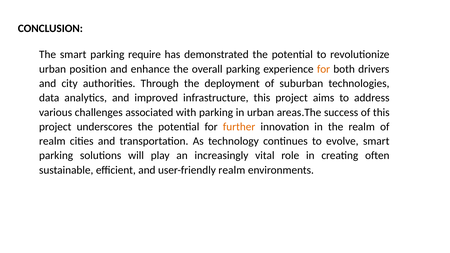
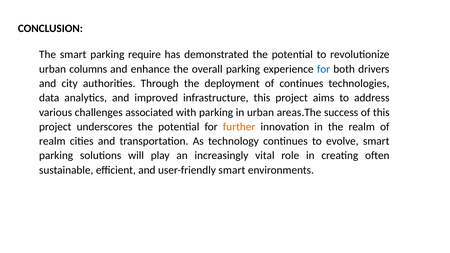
position: position -> columns (88, 69)
for colour: orange -> blue (323, 69)
of suburban: suburban -> continues (301, 83)
user-friendly realm: realm -> smart (232, 170)
